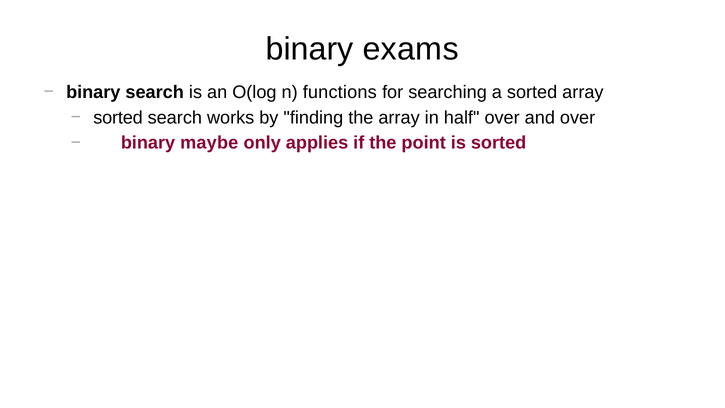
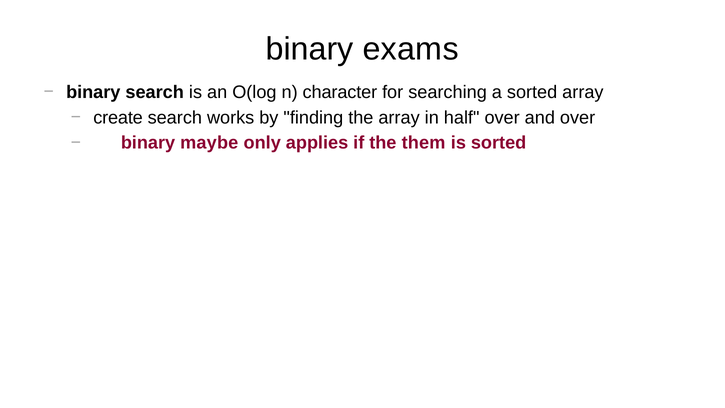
functions: functions -> character (340, 92)
sorted: sorted -> create (118, 118)
point: point -> them (424, 143)
